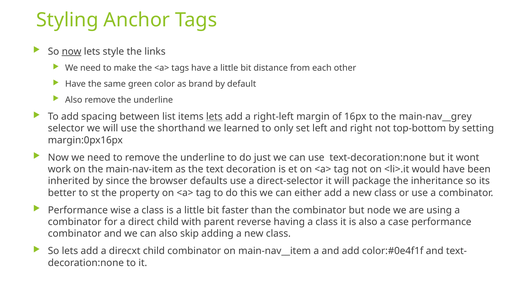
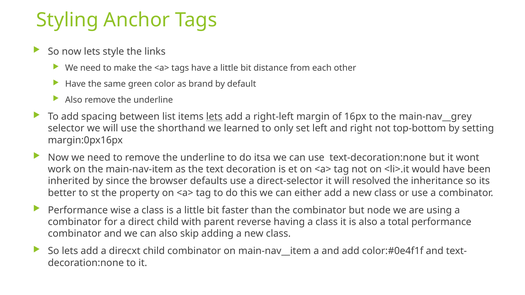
now underline: present -> none (72, 52)
just: just -> itsa (262, 158)
package: package -> resolved (371, 181)
case: case -> total (398, 222)
